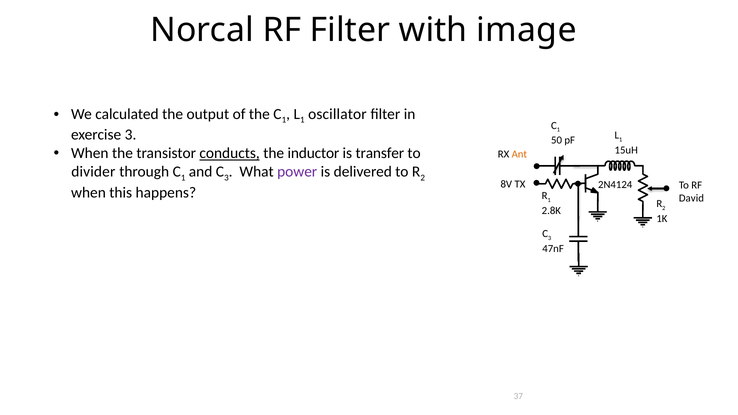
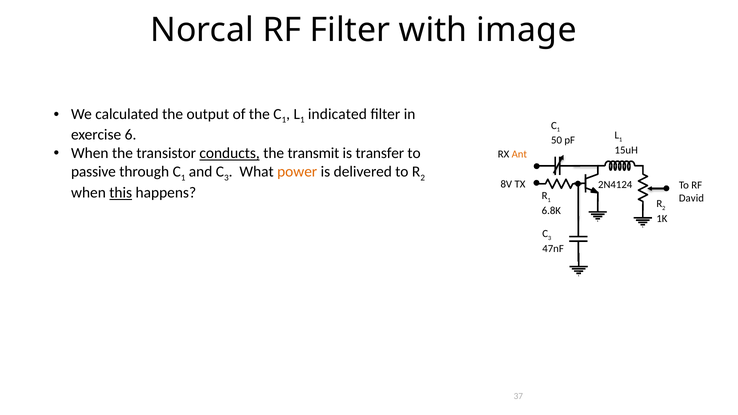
oscillator: oscillator -> indicated (337, 114)
exercise 3: 3 -> 6 (131, 135)
inductor: inductor -> transmit (313, 153)
divider: divider -> passive (93, 172)
power colour: purple -> orange (297, 172)
this underline: none -> present (121, 193)
2.8K: 2.8K -> 6.8K (551, 211)
